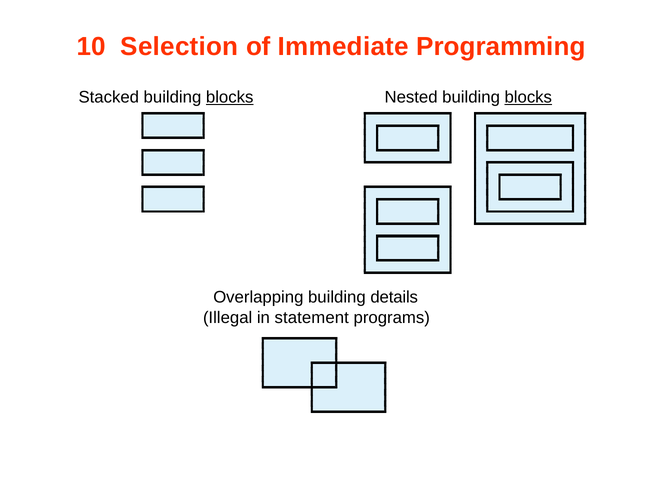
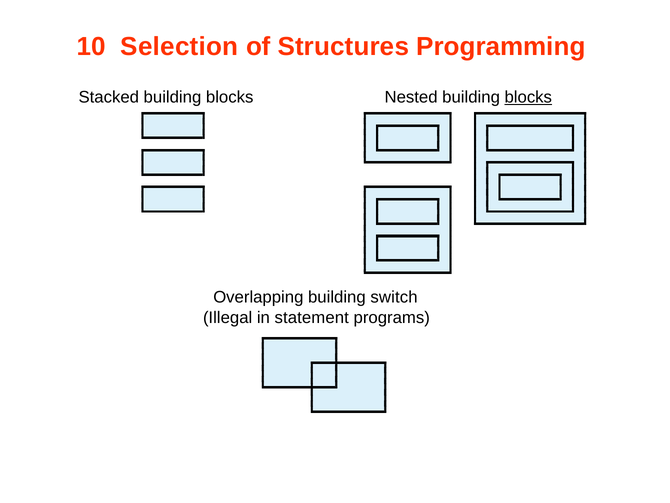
Immediate: Immediate -> Structures (343, 46)
blocks underline: present -> none (230, 97)
details: details -> switch (394, 297)
